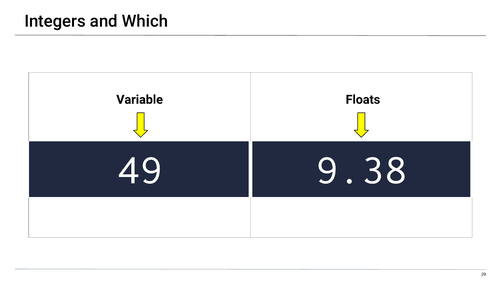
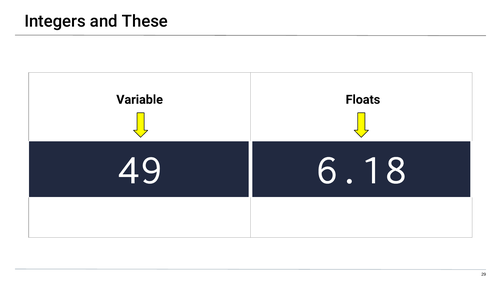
Which: Which -> These (145, 21)
9.38: 9.38 -> 6.18 (361, 169)
